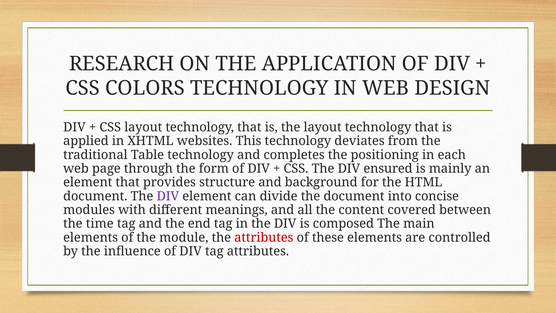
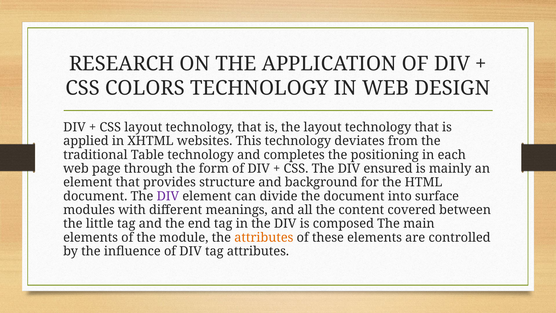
concise: concise -> surface (437, 196)
time: time -> little (100, 224)
attributes colour: red -> orange (264, 237)
